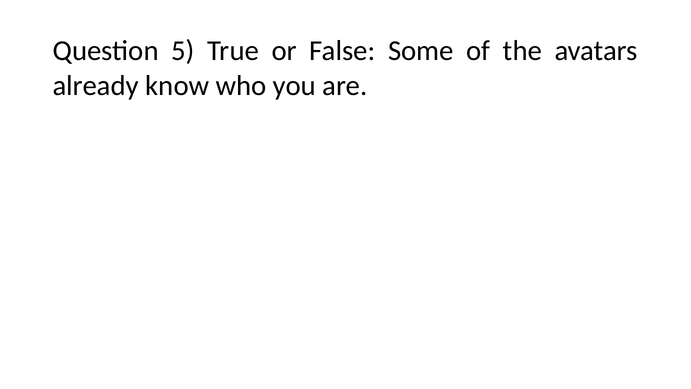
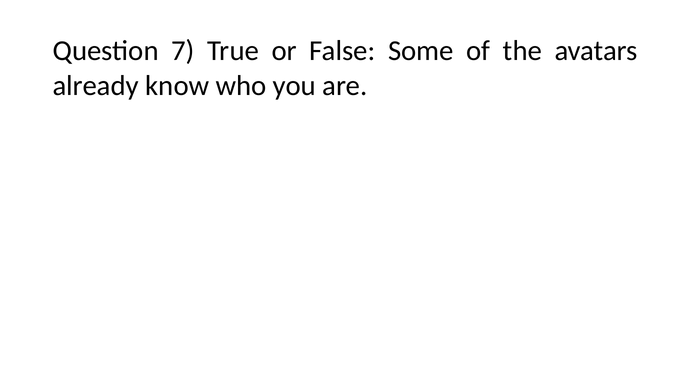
5: 5 -> 7 (183, 51)
